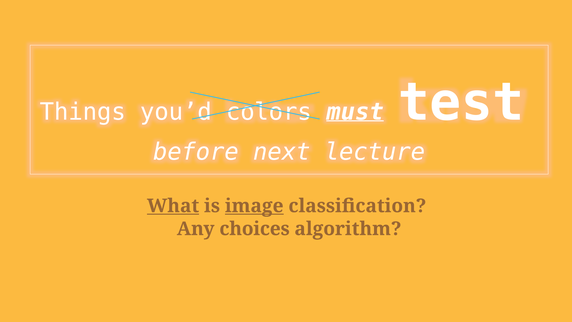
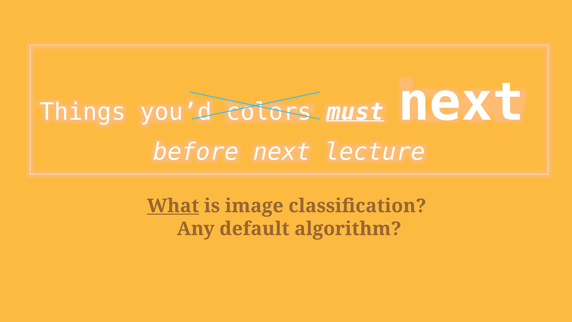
must test: test -> next (461, 102)
image underline: present -> none (254, 206)
choices: choices -> default (254, 229)
